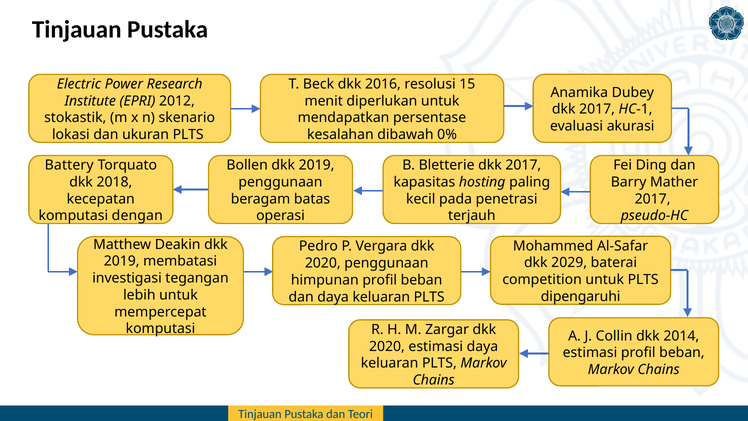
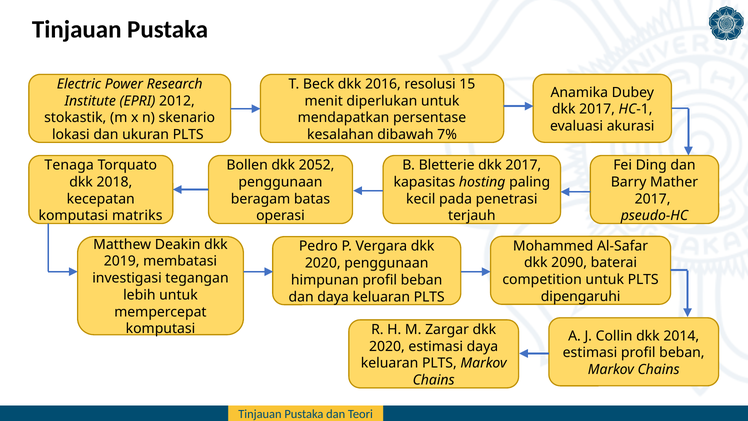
0%: 0% -> 7% (447, 135)
Battery: Battery -> Tenaga (69, 165)
Bollen dkk 2019: 2019 -> 2052 (317, 165)
dengan: dengan -> matriks (137, 216)
2029: 2029 -> 2090 (569, 263)
